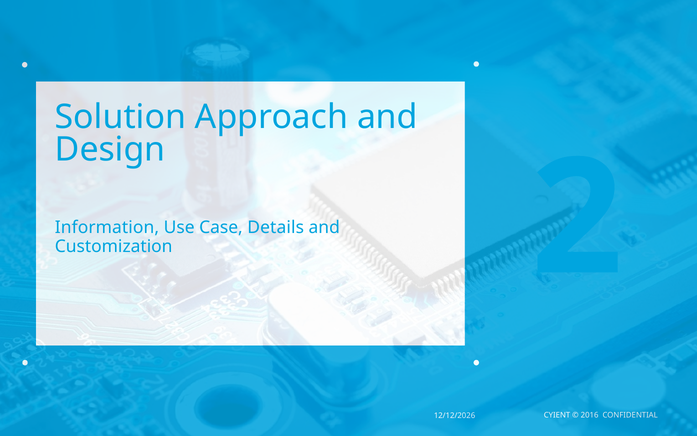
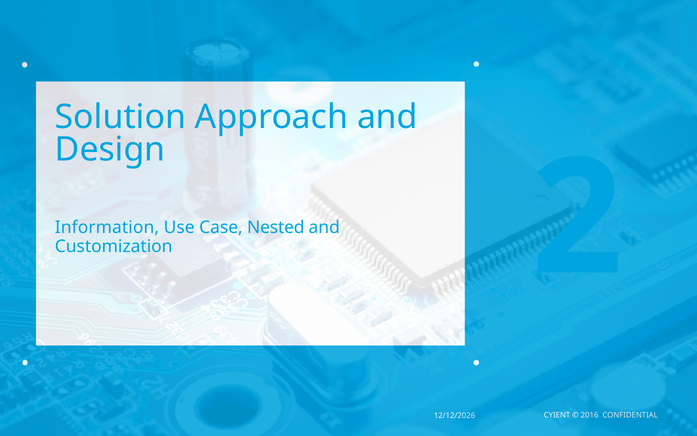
Details: Details -> Nested (276, 227)
